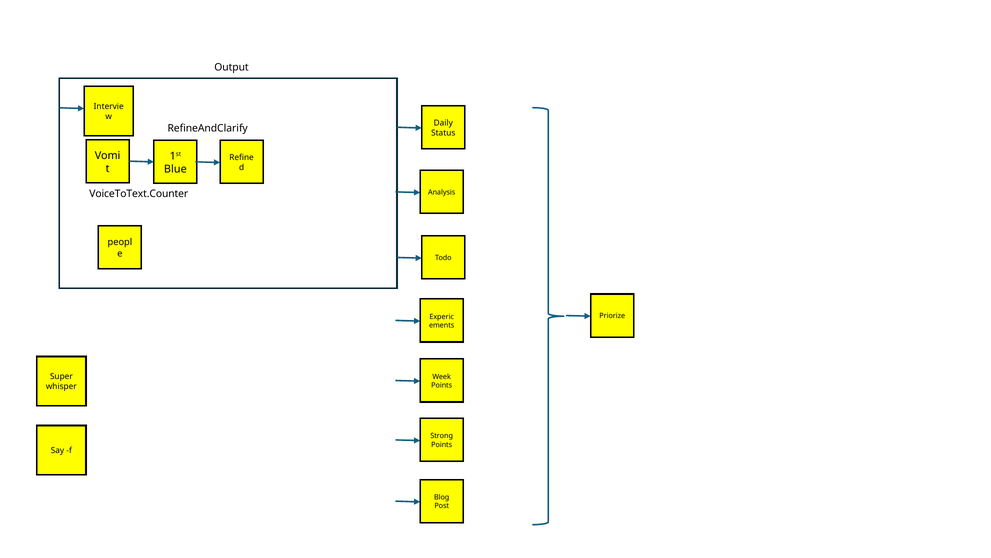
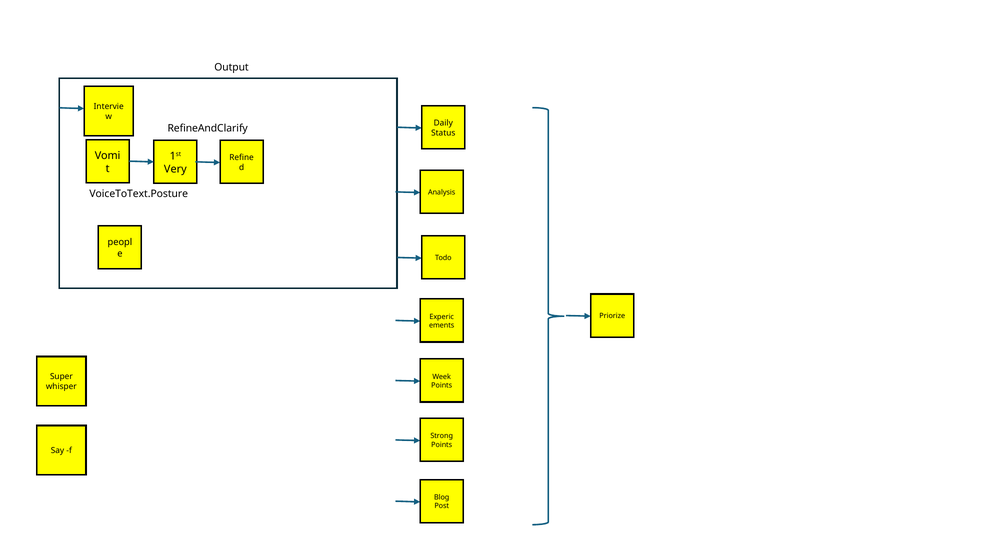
Blue: Blue -> Very (175, 169)
VoiceToText.Counter: VoiceToText.Counter -> VoiceToText.Posture (139, 194)
